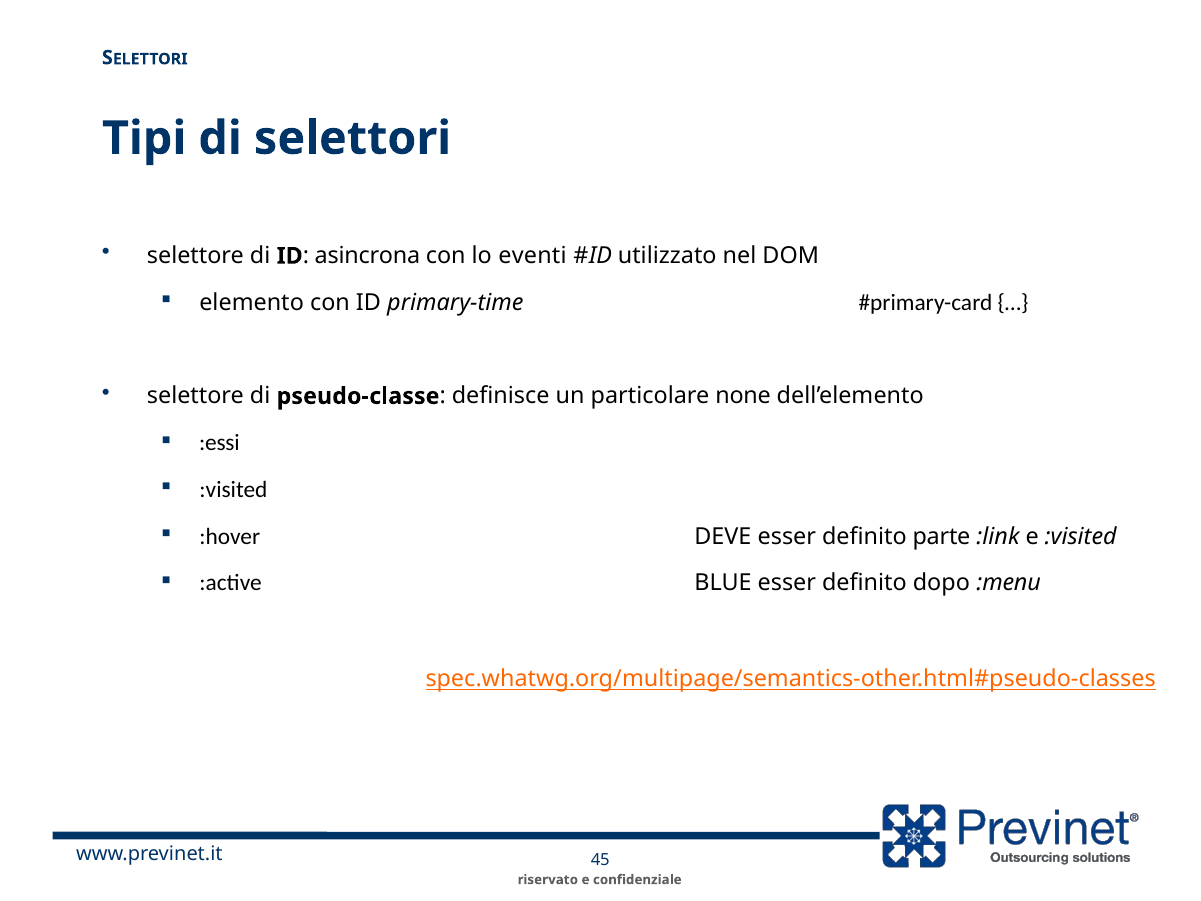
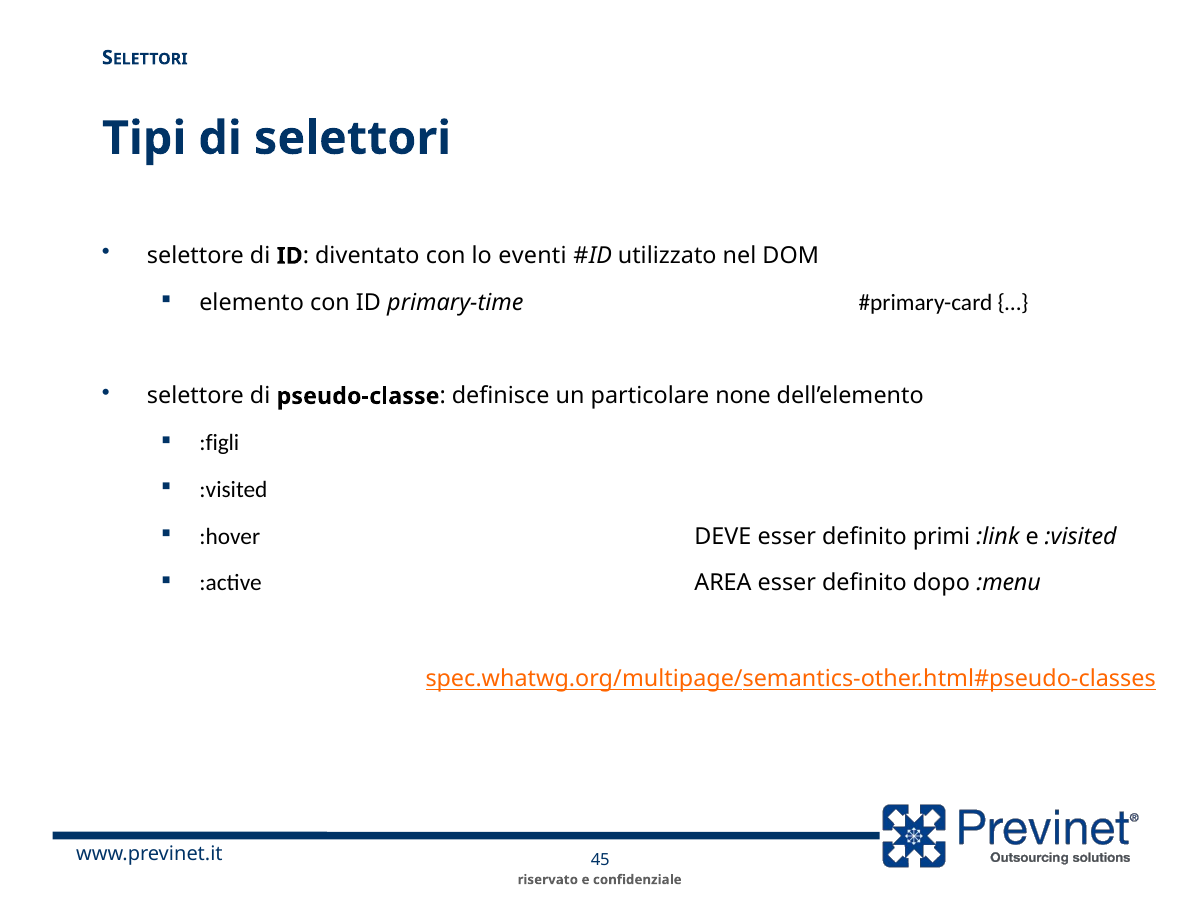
asincrona: asincrona -> diventato (367, 256)
:essi: :essi -> :figli (219, 443)
parte: parte -> primi (941, 536)
BLUE: BLUE -> AREA (723, 583)
